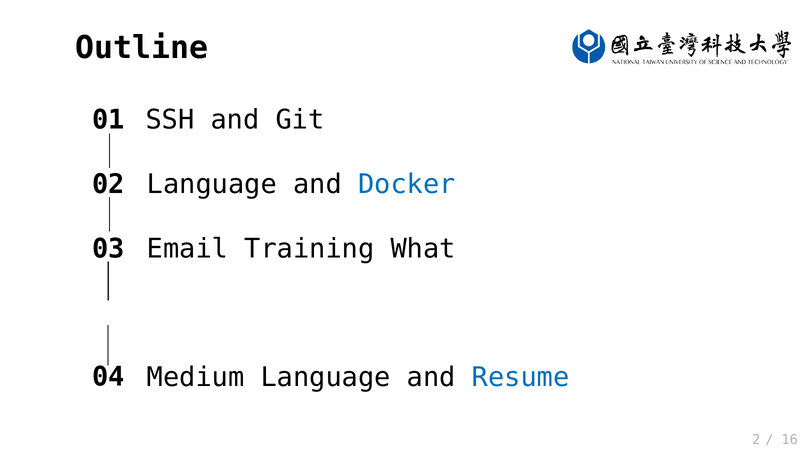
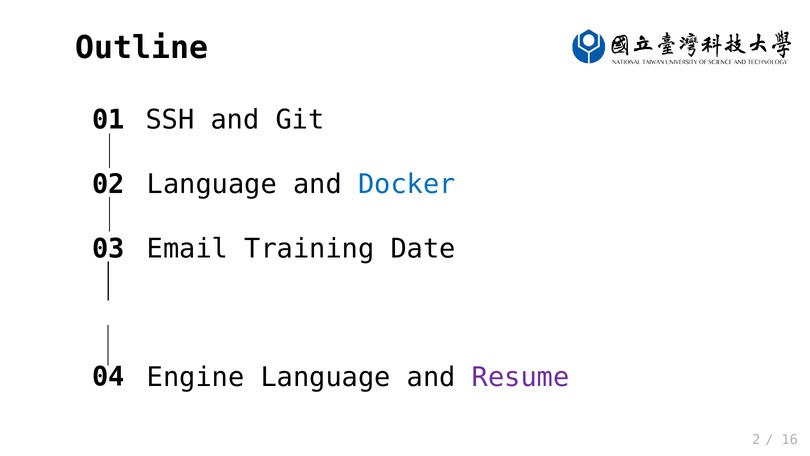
What: What -> Date (423, 249)
Medium: Medium -> Engine (196, 377)
Resume colour: blue -> purple (521, 377)
